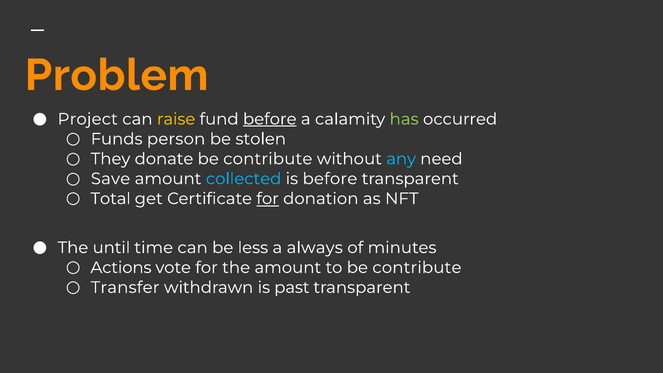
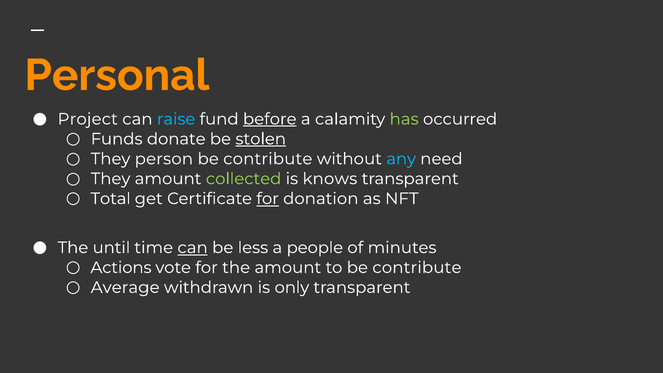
Problem: Problem -> Personal (117, 75)
raise colour: yellow -> light blue (176, 119)
person: person -> donate (176, 139)
stolen underline: none -> present (261, 139)
donate: donate -> person (164, 159)
Save: Save -> They (111, 179)
collected colour: light blue -> light green (244, 179)
is before: before -> knows (330, 179)
can underline: none -> present (193, 248)
always: always -> people (315, 248)
Transfer: Transfer -> Average (125, 287)
past: past -> only (292, 287)
